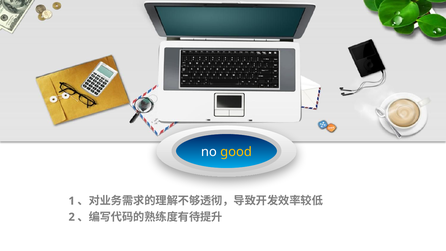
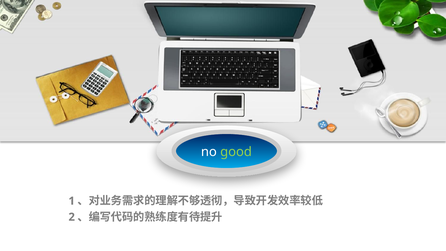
good colour: yellow -> light green (236, 152)
